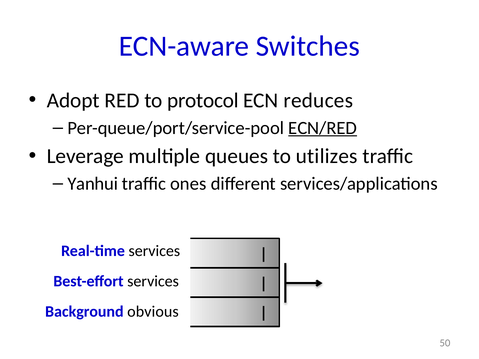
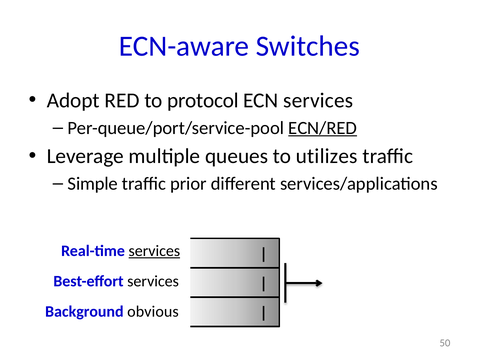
ECN reduces: reduces -> services (318, 100)
Yanhui: Yanhui -> Simple (93, 184)
ones: ones -> prior (188, 184)
services underline: none -> present (154, 251)
